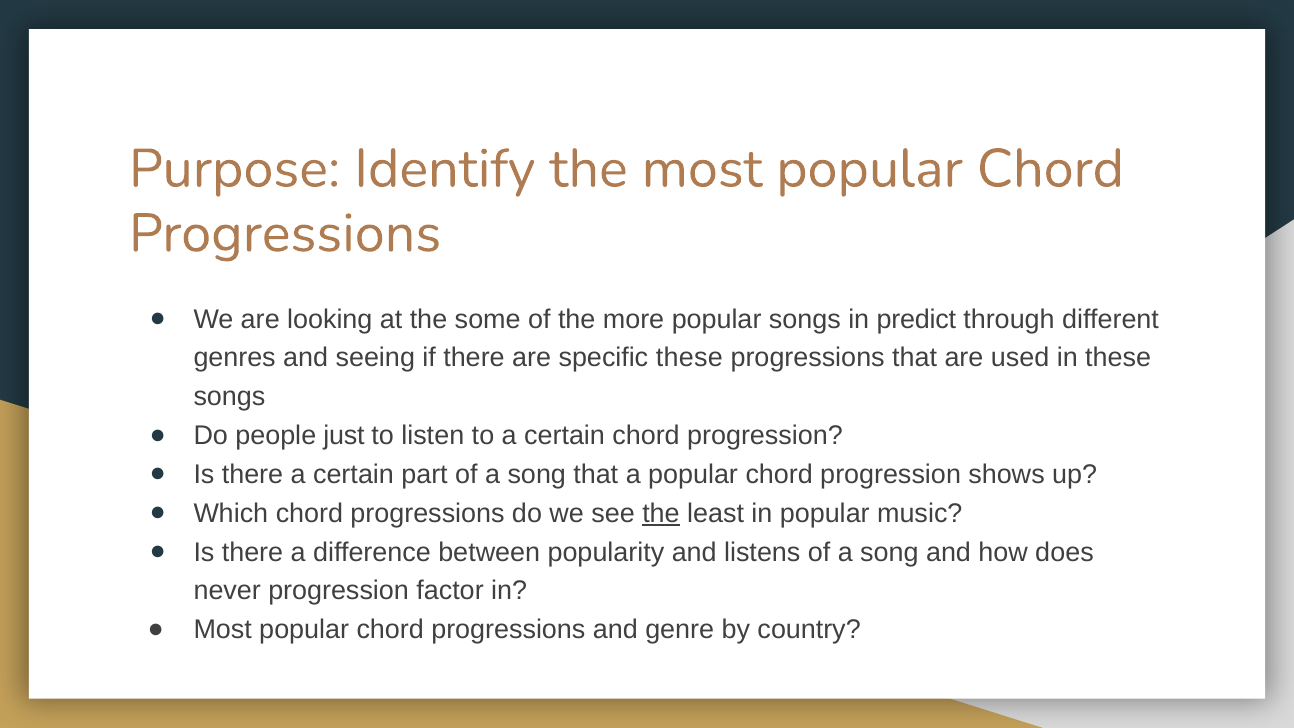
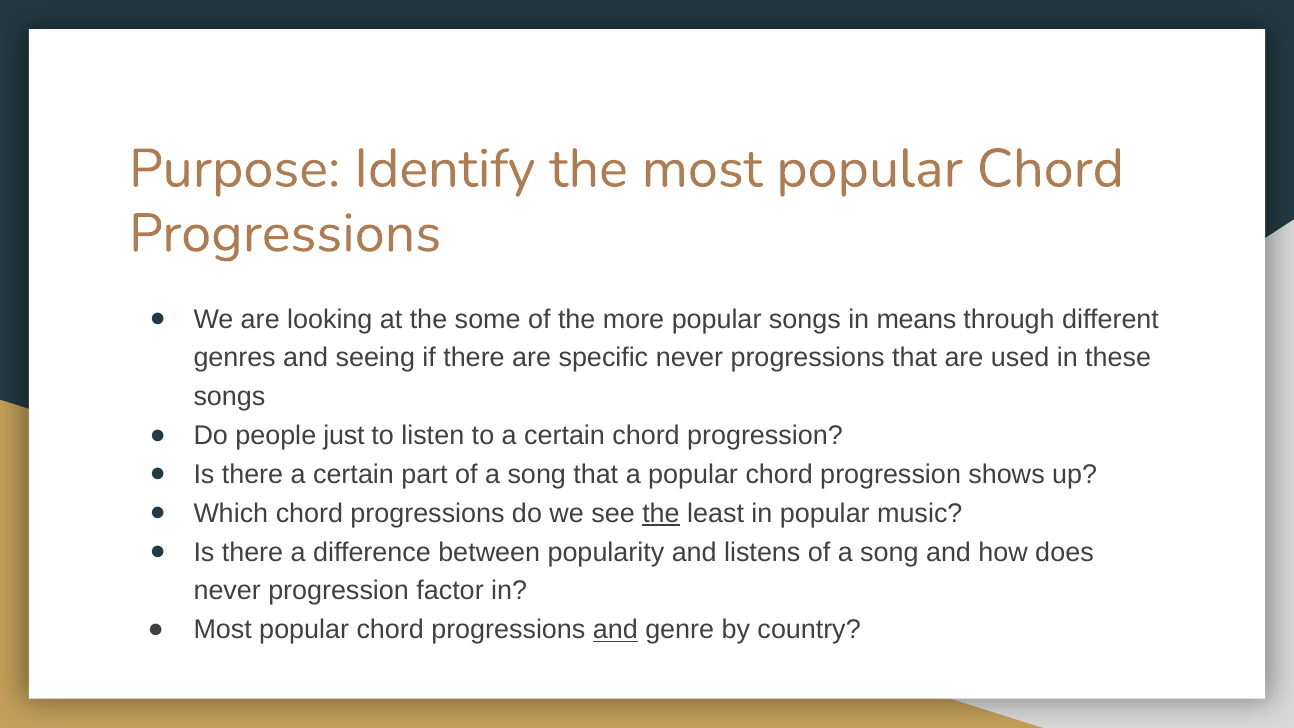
predict: predict -> means (916, 319)
specific these: these -> never (689, 358)
and underline: none -> present (615, 630)
